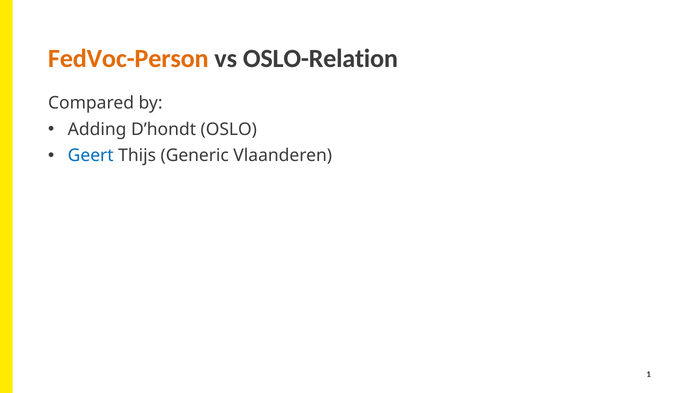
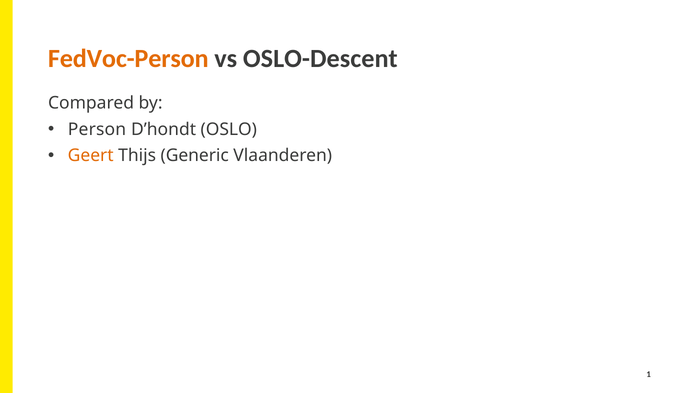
OSLO-Relation: OSLO-Relation -> OSLO-Descent (320, 59)
Adding: Adding -> Person (97, 129)
Geert colour: blue -> orange (91, 156)
